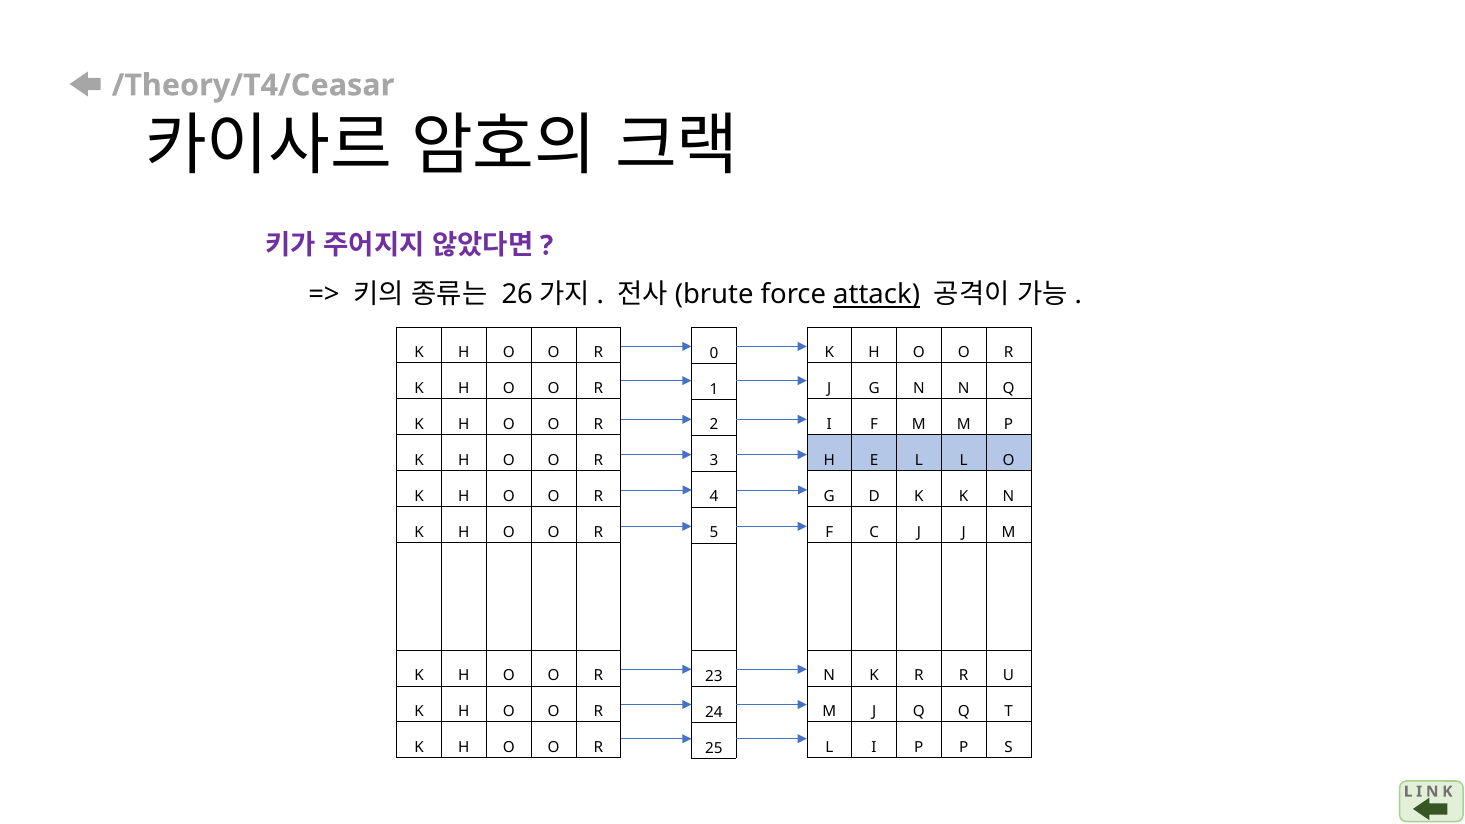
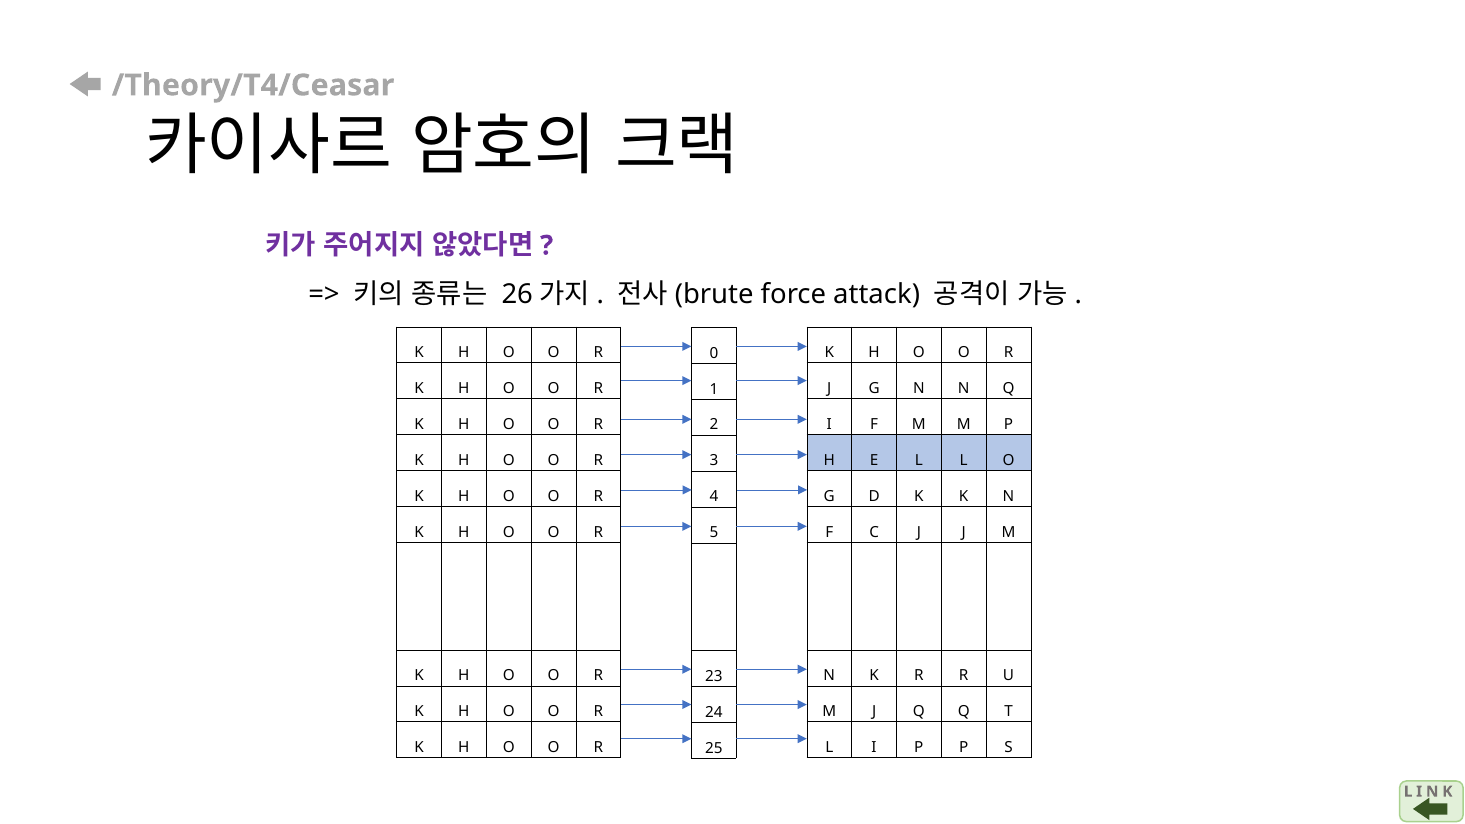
attack underline: present -> none (877, 295)
